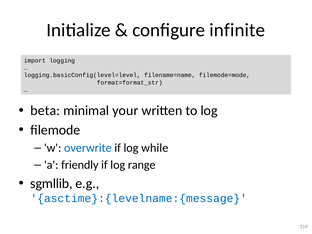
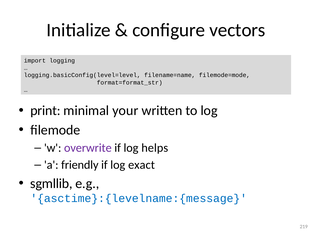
infinite: infinite -> vectors (237, 30)
beta: beta -> print (45, 111)
overwrite colour: blue -> purple (88, 148)
while: while -> helps (155, 148)
range: range -> exact (142, 165)
